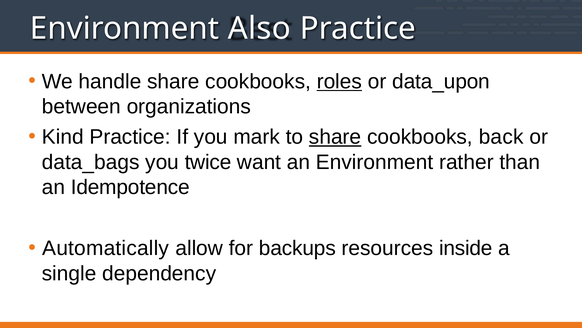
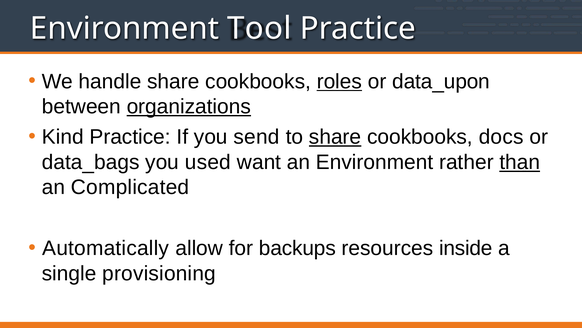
Also: Also -> Tool (259, 28)
organizations underline: none -> present (189, 106)
mark: mark -> send (257, 137)
back: back -> docs (501, 137)
twice: twice -> used (208, 162)
than underline: none -> present (520, 162)
Idempotence: Idempotence -> Complicated (130, 187)
dependency: dependency -> provisioning (159, 273)
